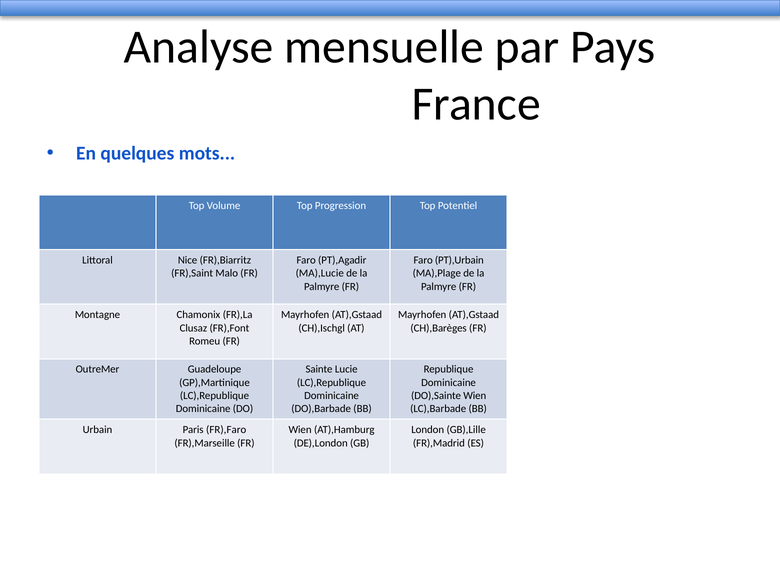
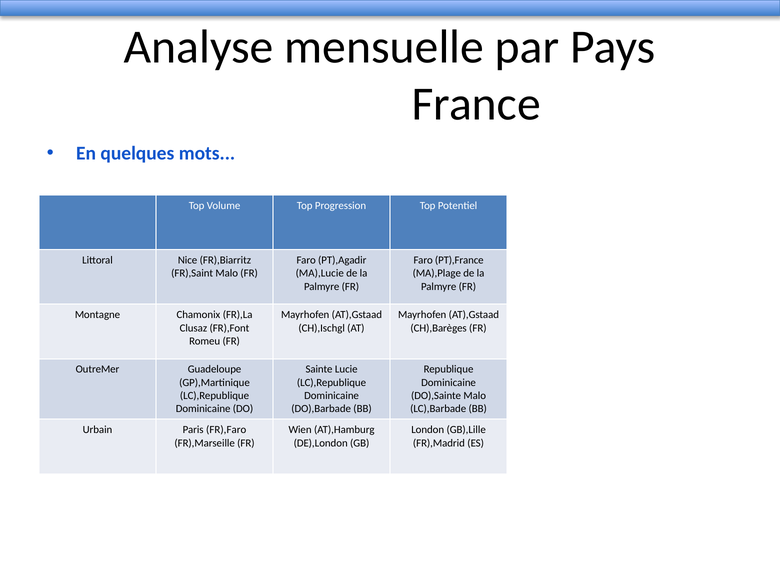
PT),Urbain: PT),Urbain -> PT),France (459, 260)
DO),Sainte Wien: Wien -> Malo (475, 396)
